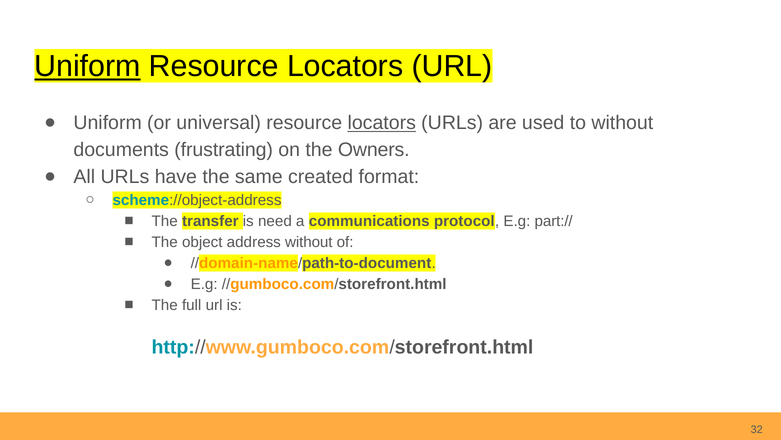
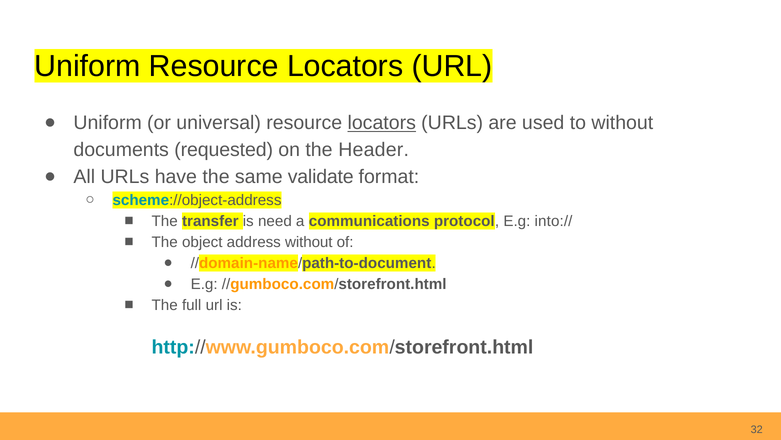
Uniform underline: present -> none (87, 66)
frustrating: frustrating -> requested (224, 150)
Owners: Owners -> Header (374, 150)
created: created -> validate (321, 177)
part://: part:// -> into:// (554, 221)
